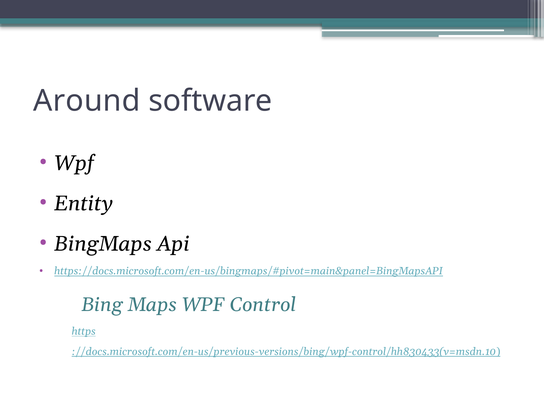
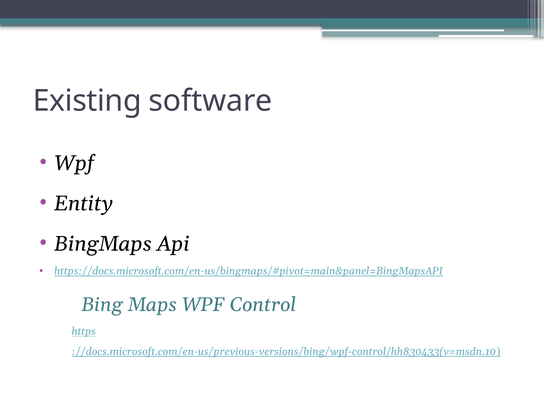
Around: Around -> Existing (87, 101)
